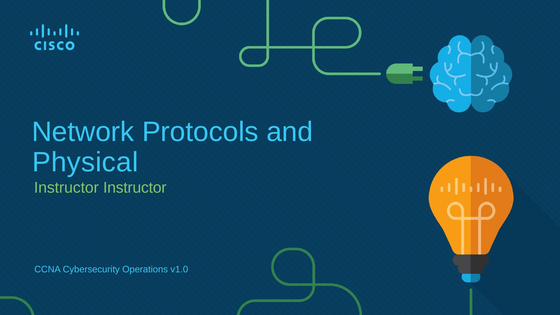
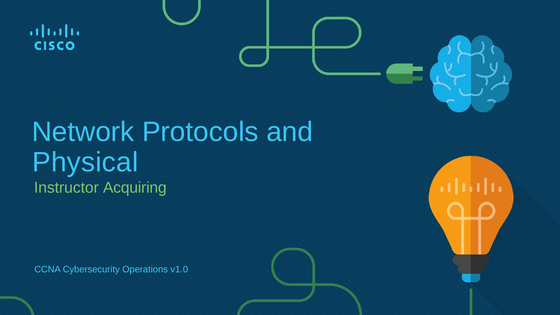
Instructor Instructor: Instructor -> Acquiring (135, 188)
